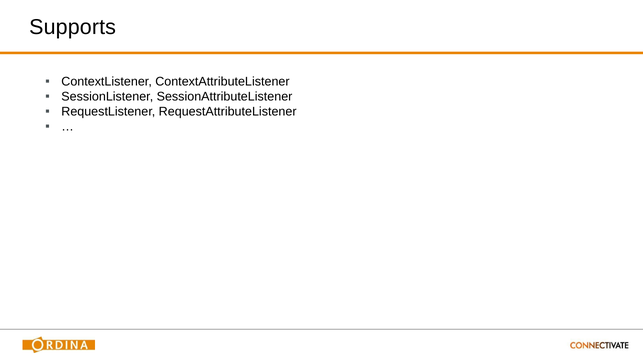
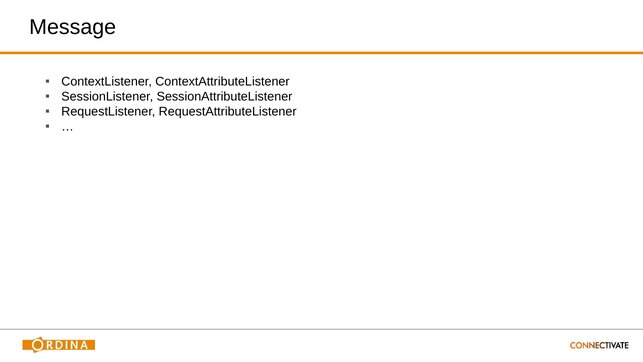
Supports: Supports -> Message (73, 27)
